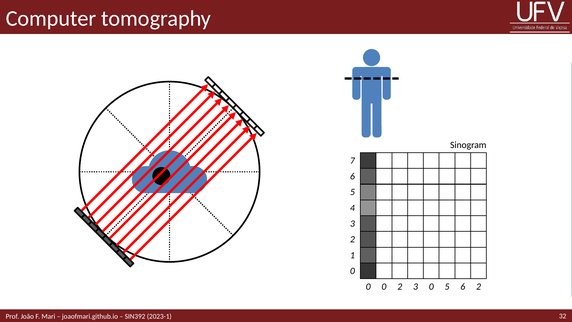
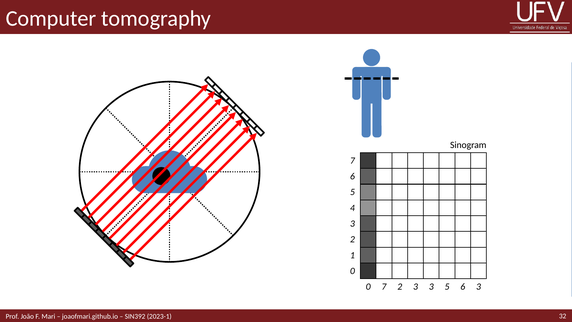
0: 0 -> 7 (384, 287)
3 0: 0 -> 3 (431, 287)
6 2: 2 -> 3 (479, 287)
